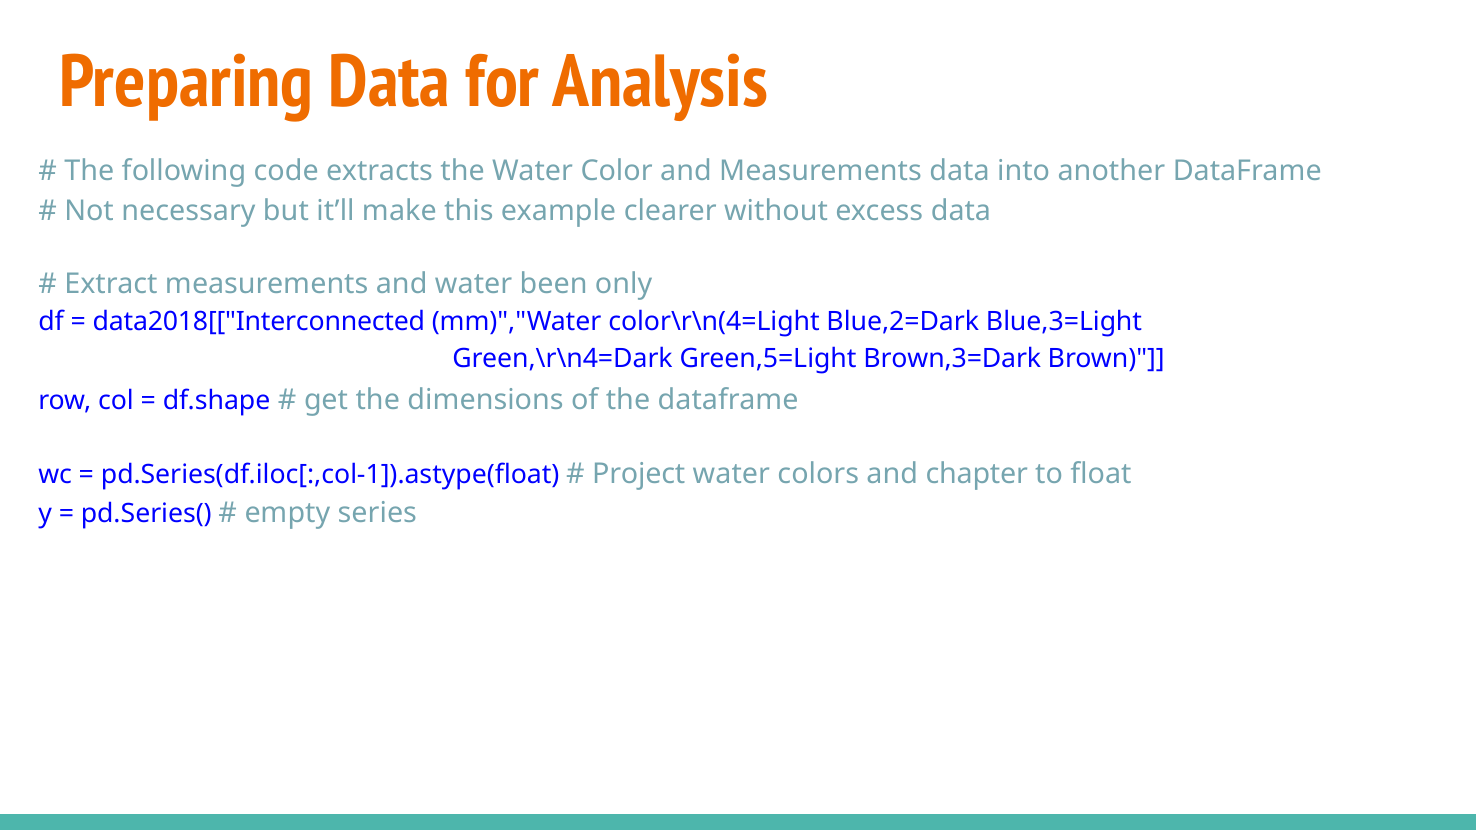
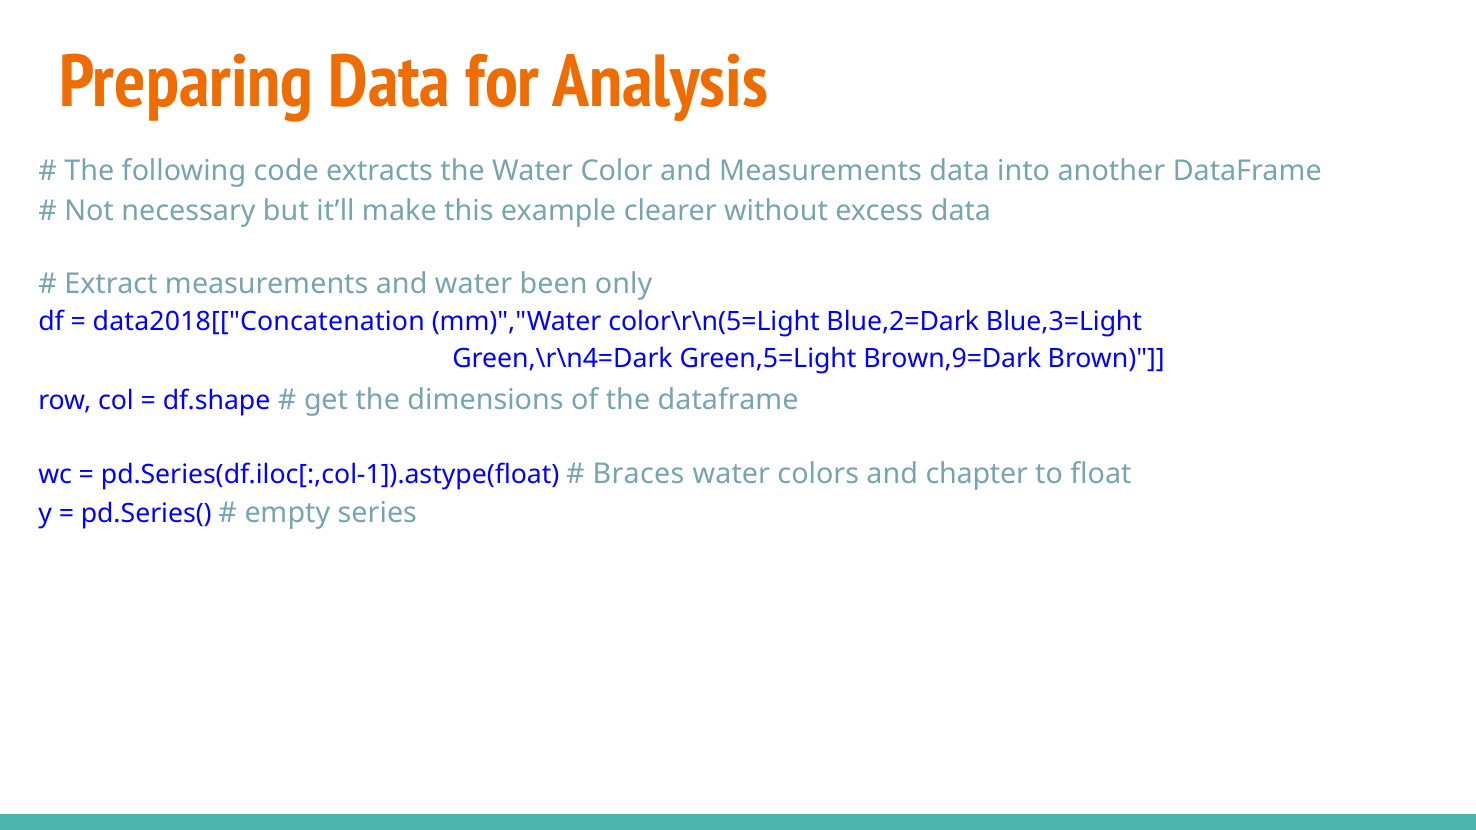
data2018[["Interconnected: data2018[["Interconnected -> data2018[["Concatenation (259, 322)
color\r\n(4=Light: color\r\n(4=Light -> color\r\n(5=Light (714, 322)
Brown,3=Dark: Brown,3=Dark -> Brown,9=Dark (952, 359)
Project: Project -> Braces (638, 474)
